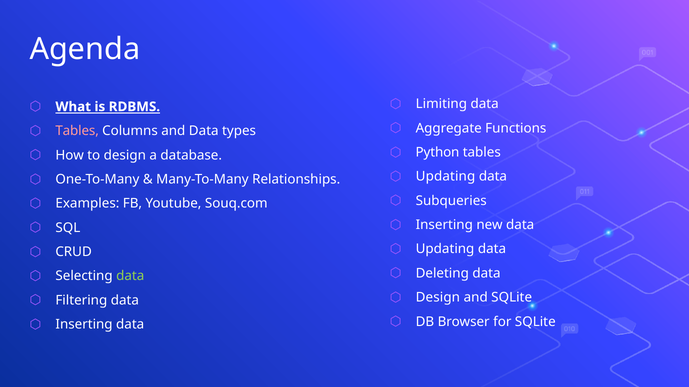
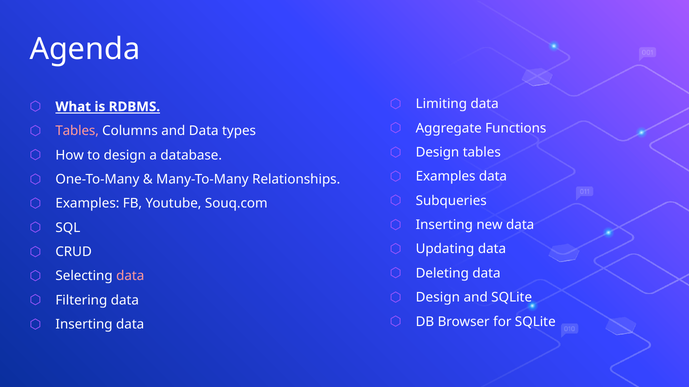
Python: Python -> Design (437, 153)
Updating: Updating -> Examples (446, 177)
data colour: light green -> pink (130, 276)
